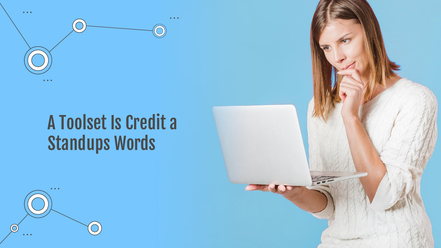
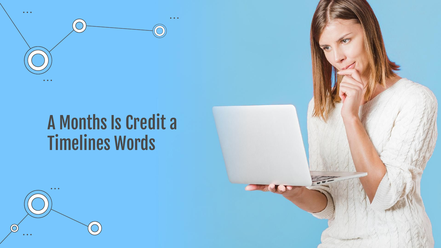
Toolset: Toolset -> Months (83, 124)
Standups: Standups -> Timelines (79, 144)
